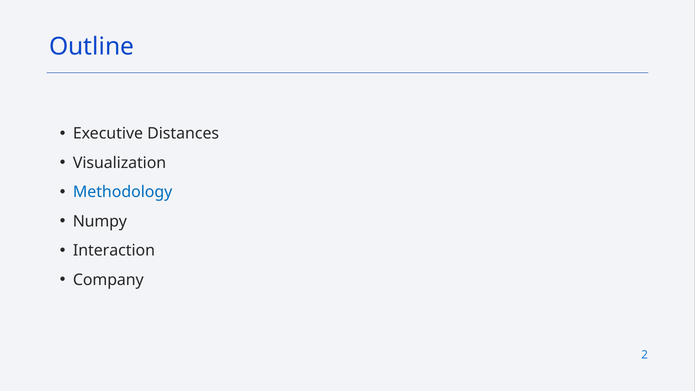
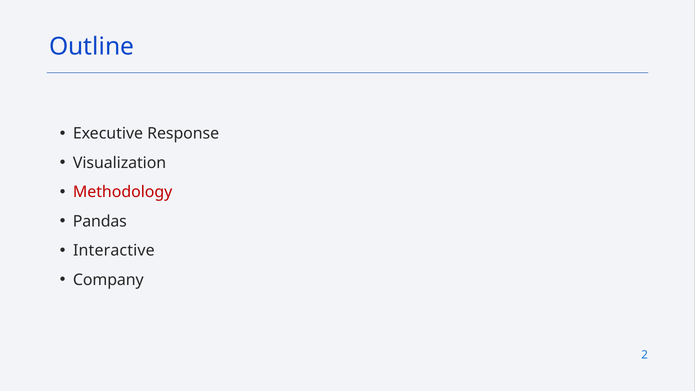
Distances: Distances -> Response (183, 134)
Methodology colour: blue -> red (123, 192)
Numpy: Numpy -> Pandas (100, 221)
Interaction: Interaction -> Interactive (114, 251)
